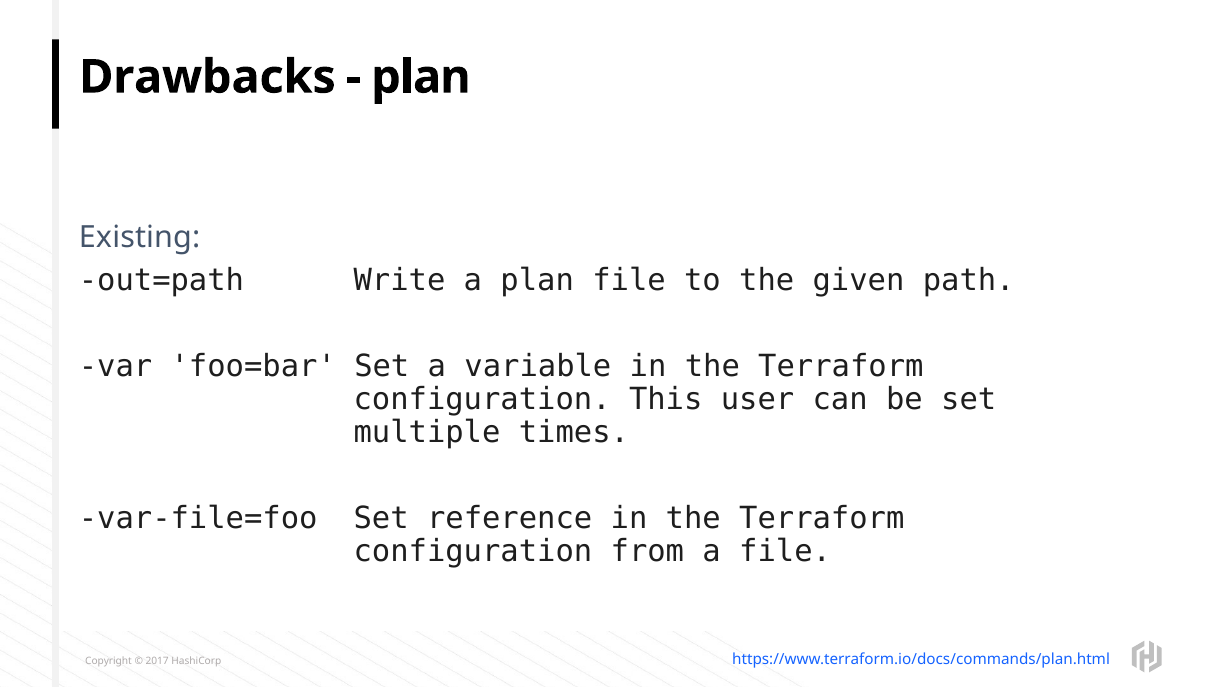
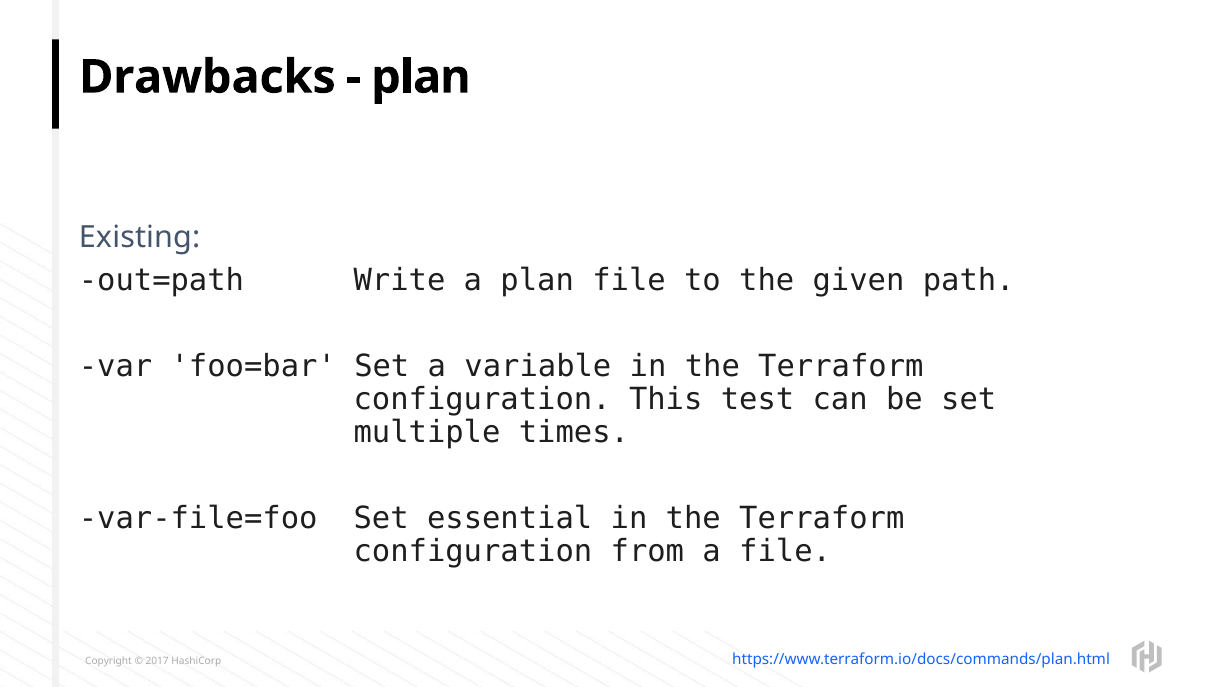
user: user -> test (758, 399)
reference: reference -> essential (510, 519)
